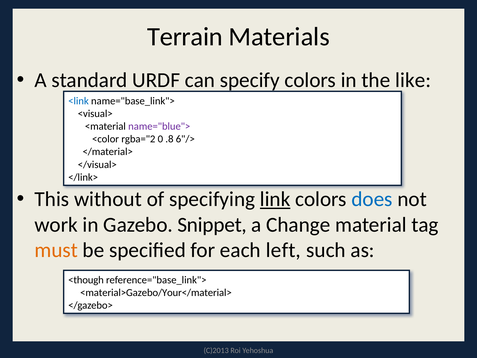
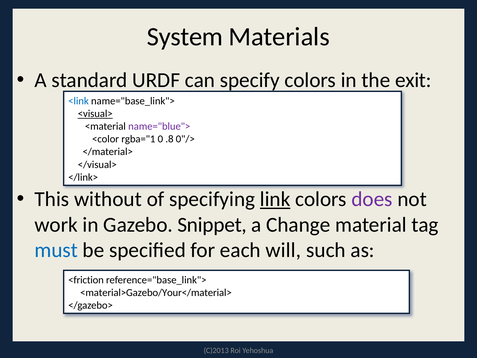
Terrain: Terrain -> System (185, 37)
like: like -> exit (413, 80)
<visual> underline: none -> present (95, 114)
rgba="2: rgba="2 -> rgba="1 (138, 139)
6"/>: 6"/> -> 0"/> (185, 139)
does colour: blue -> purple (372, 199)
must colour: orange -> blue (56, 250)
left: left -> will (283, 250)
<though: <though -> <friction (86, 280)
